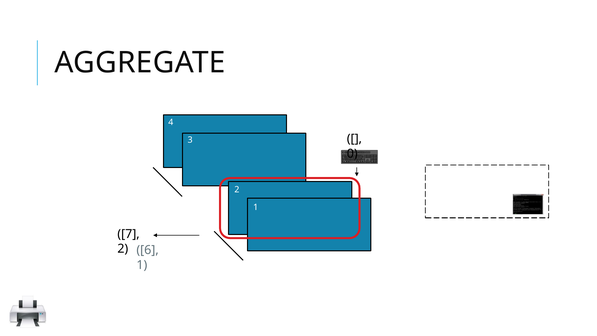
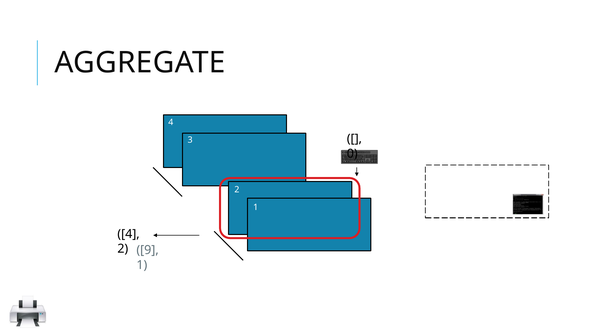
7: 7 -> 4 (129, 234)
6: 6 -> 9 (148, 250)
